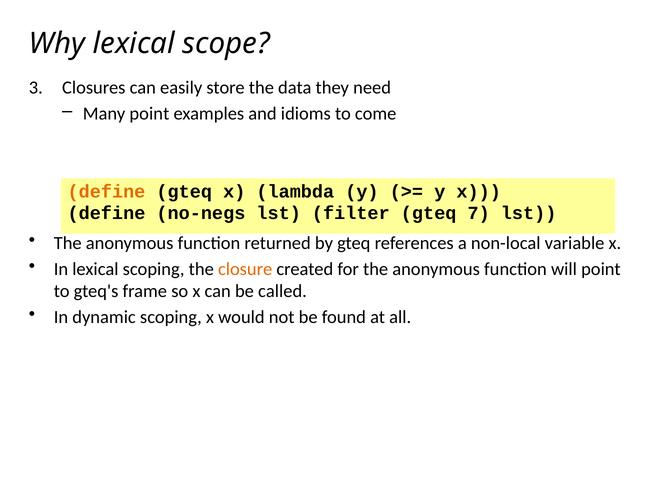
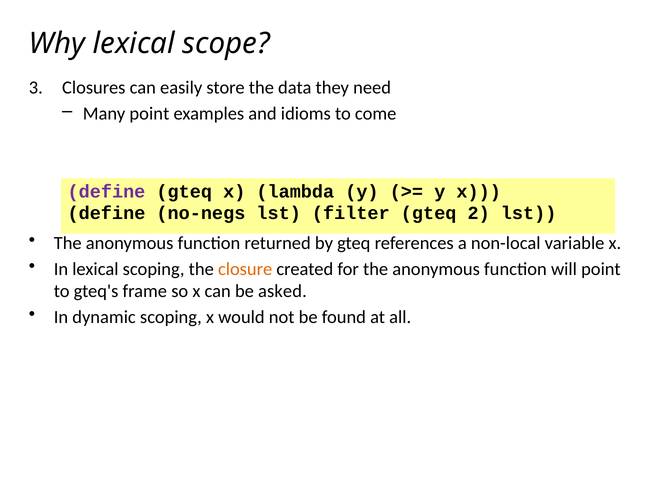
define colour: orange -> purple (106, 191)
7: 7 -> 2 (479, 213)
called: called -> asked (282, 291)
